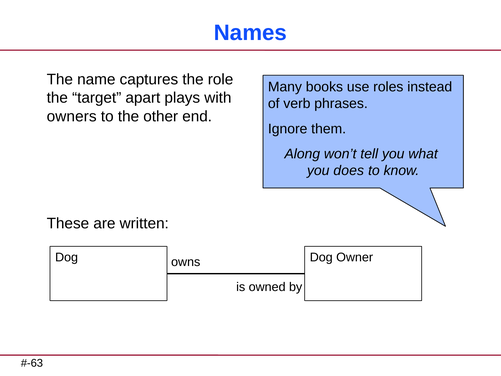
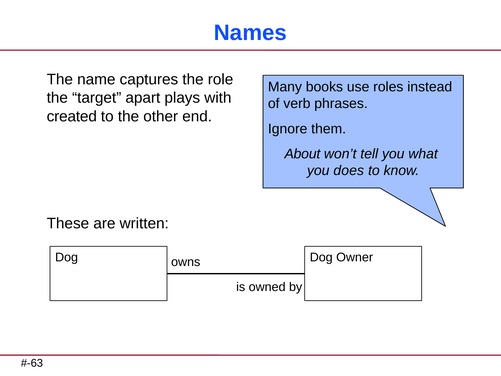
owners: owners -> created (72, 116)
Along: Along -> About (302, 154)
